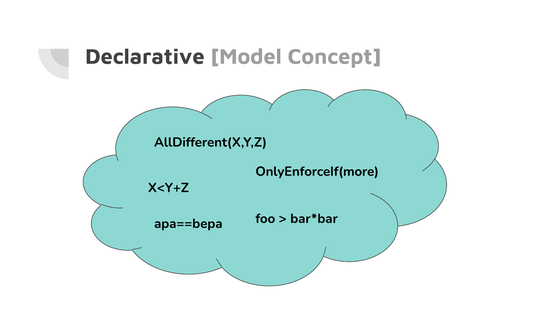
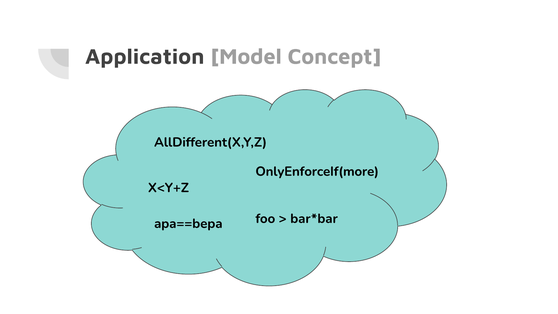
Declarative: Declarative -> Application (145, 57)
